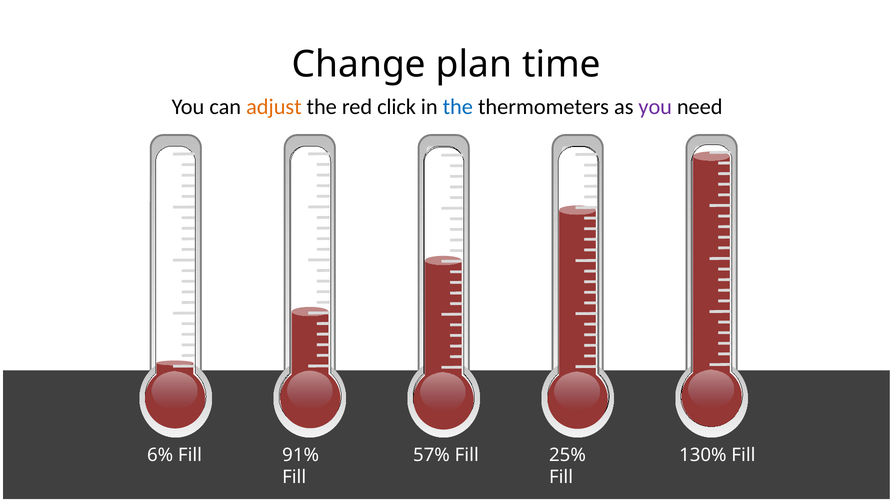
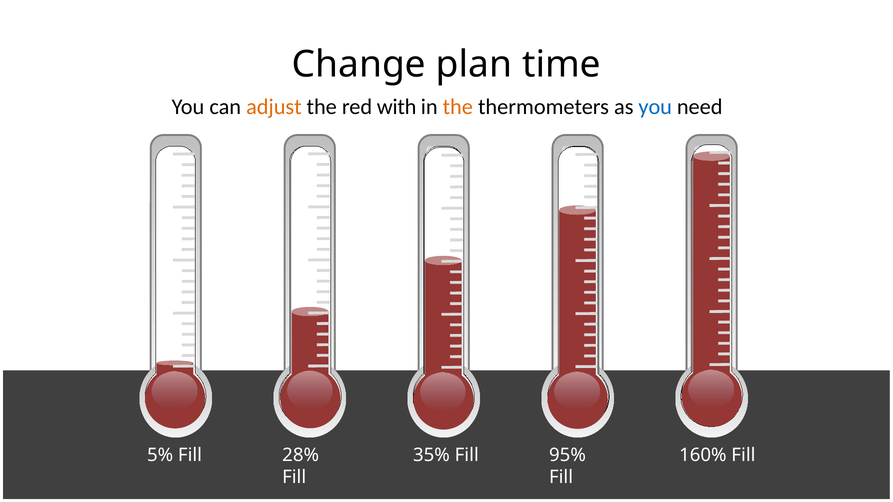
click: click -> with (397, 107)
the colour: blue -> orange (458, 107)
you colour: purple -> blue (655, 107)
6%: 6% -> 5% (160, 455)
91%: 91% -> 28% (301, 455)
57%: 57% -> 35% (431, 455)
25%: 25% -> 95% (567, 455)
130%: 130% -> 160% (703, 455)
